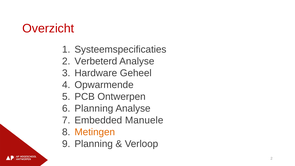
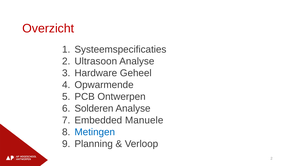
Verbeterd: Verbeterd -> Ultrasoon (96, 61)
Planning: Planning -> Solderen (94, 108)
Metingen colour: orange -> blue (95, 132)
